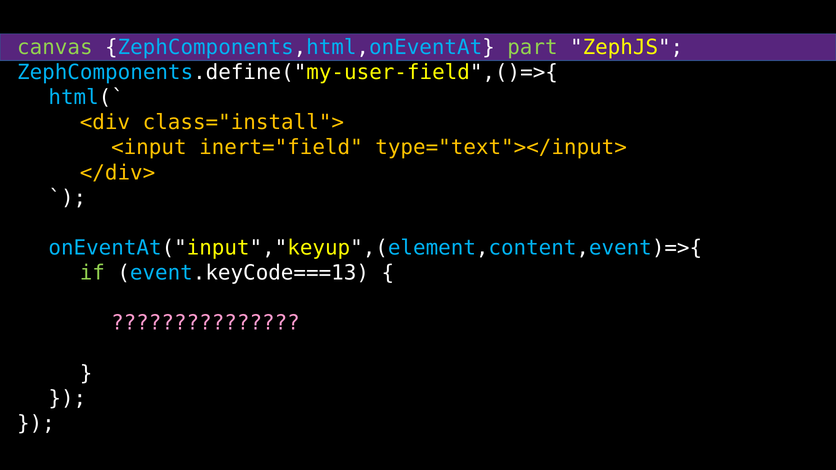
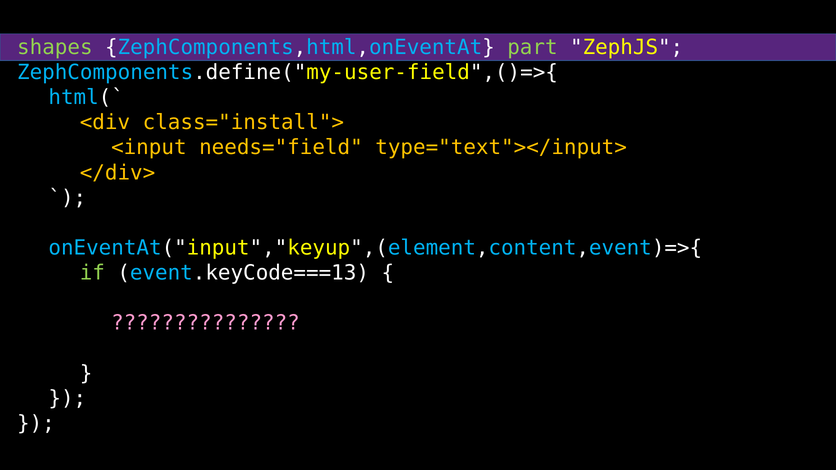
canvas: canvas -> shapes (55, 47)
inert="field: inert="field -> needs="field (281, 148)
